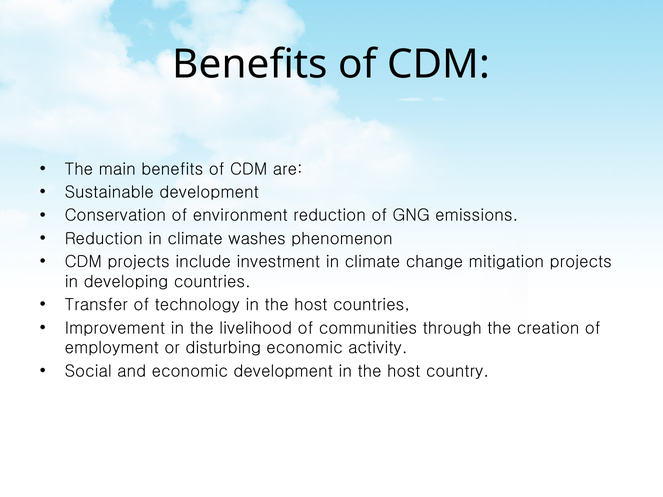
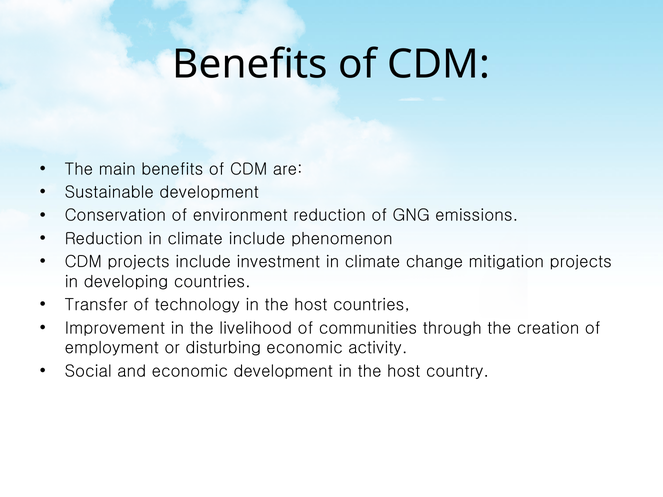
climate washes: washes -> include (257, 239)
